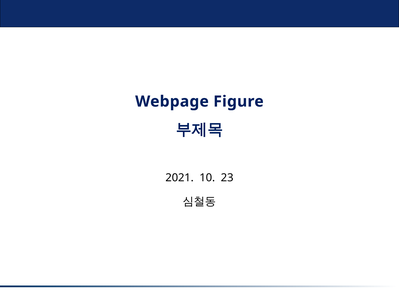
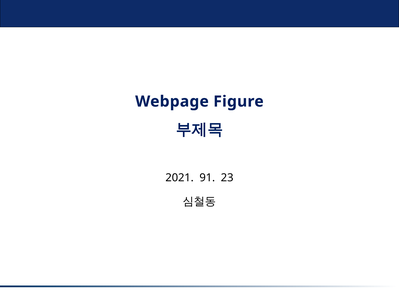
10: 10 -> 91 (207, 178)
